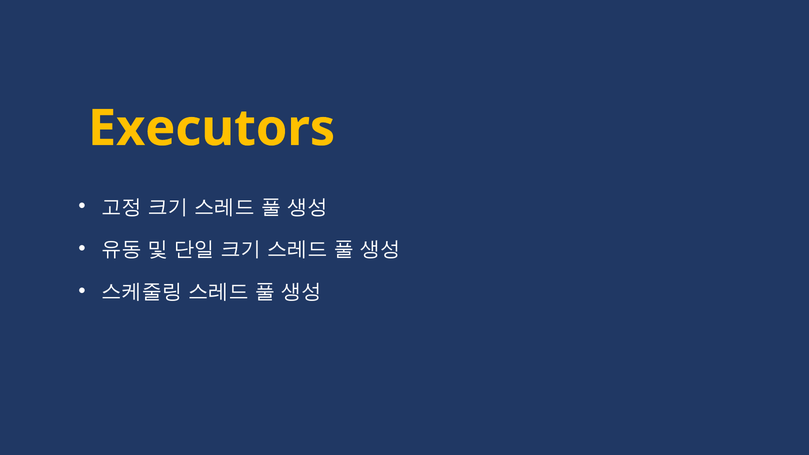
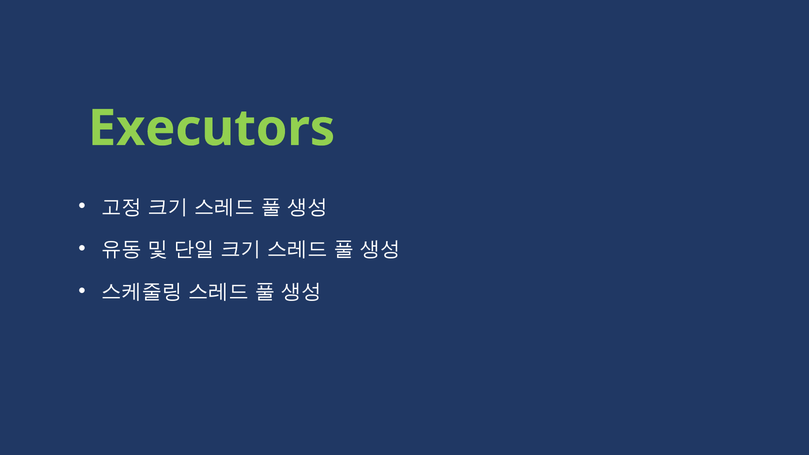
Executors colour: yellow -> light green (212, 128)
